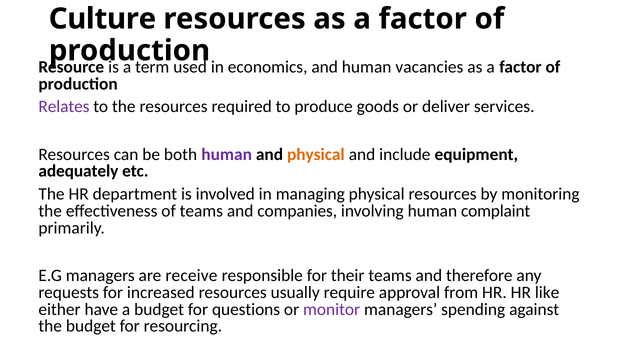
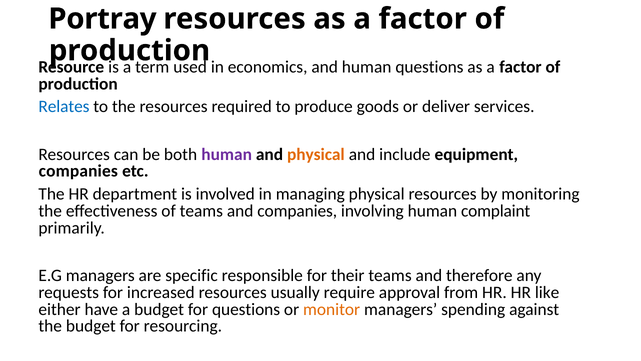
Culture: Culture -> Portray (102, 19)
human vacancies: vacancies -> questions (429, 67)
Relates colour: purple -> blue (64, 107)
adequately: adequately -> companies (78, 171)
receive: receive -> specific (192, 275)
monitor colour: purple -> orange (332, 309)
